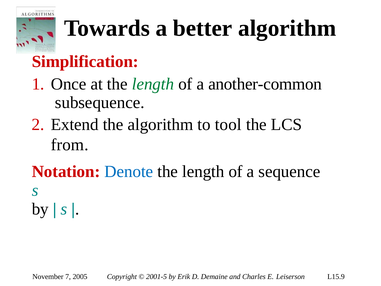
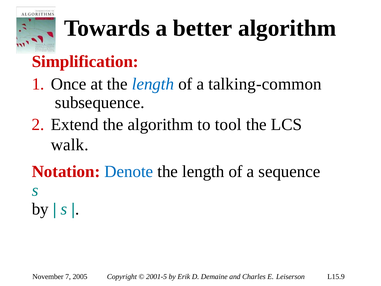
length colour: green -> blue (153, 84)
another-common: another-common -> talking-common (265, 84)
from: from -> walk (70, 145)
